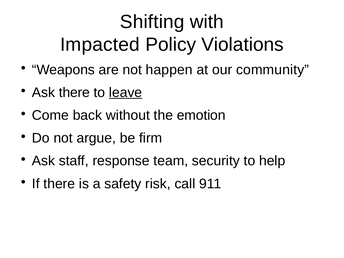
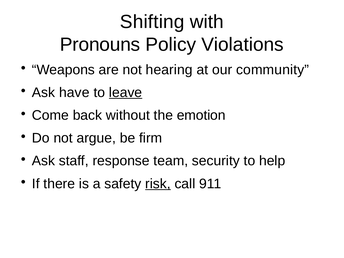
Impacted: Impacted -> Pronouns (100, 45)
happen: happen -> hearing (169, 70)
Ask there: there -> have (74, 92)
risk underline: none -> present (158, 184)
